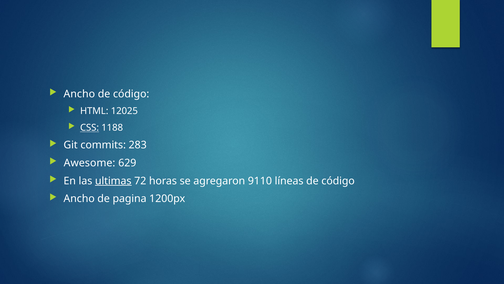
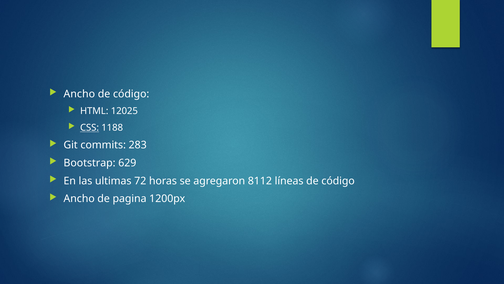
Awesome: Awesome -> Bootstrap (90, 163)
ultimas underline: present -> none (113, 181)
9110: 9110 -> 8112 (260, 181)
